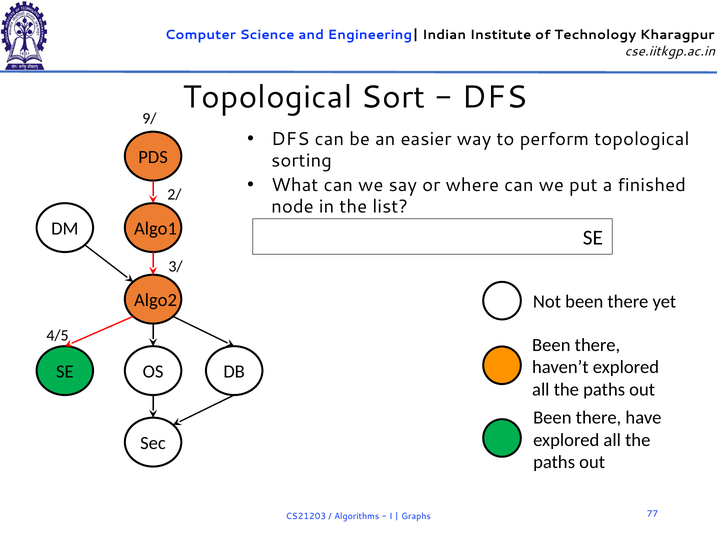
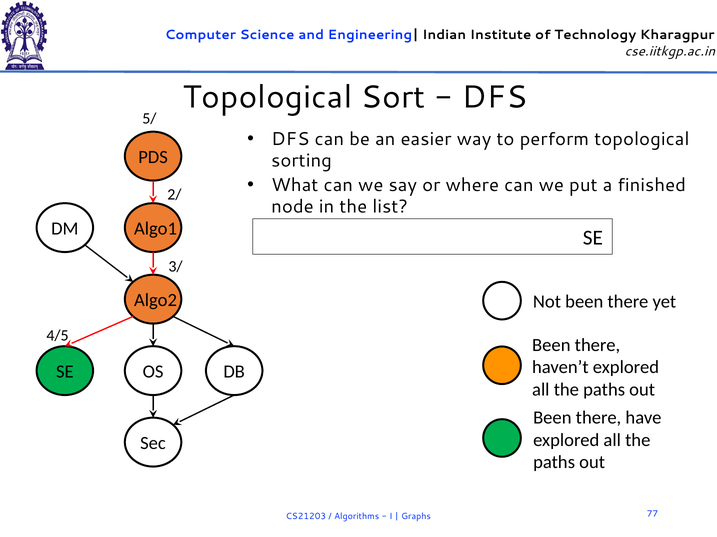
9/: 9/ -> 5/ (149, 118)
